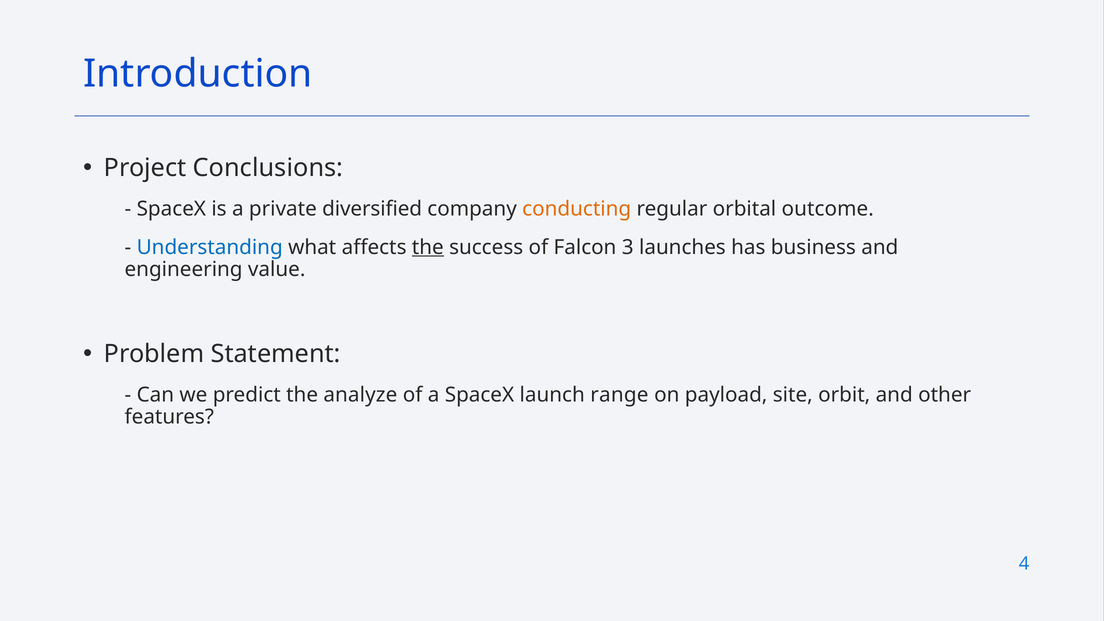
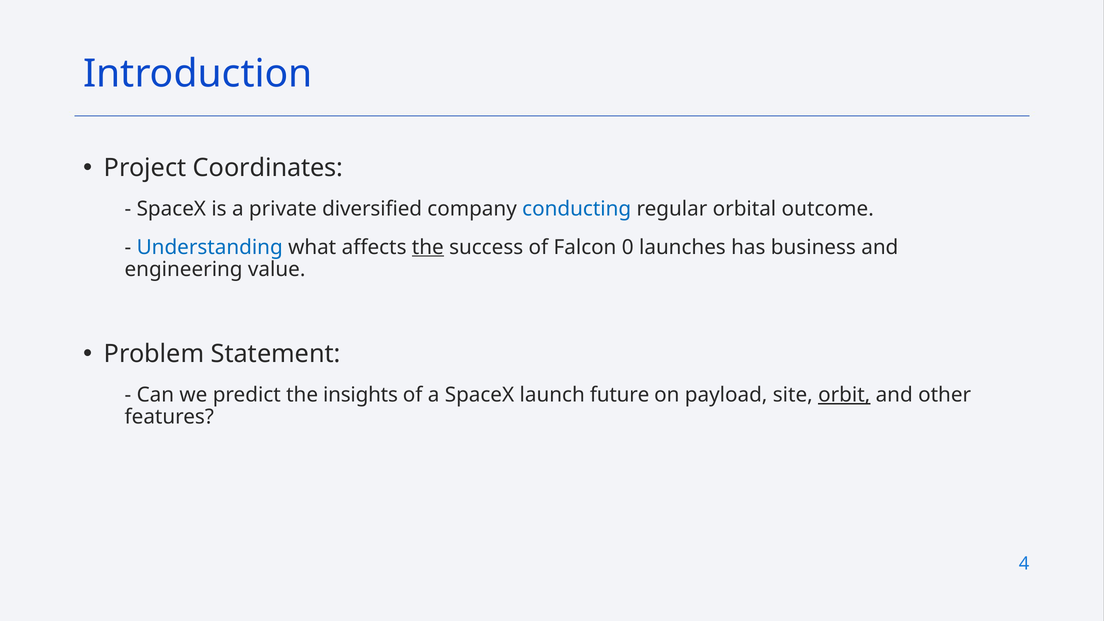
Conclusions: Conclusions -> Coordinates (268, 168)
conducting colour: orange -> blue (577, 209)
3: 3 -> 0 (628, 247)
analyze: analyze -> insights (360, 395)
range: range -> future (620, 395)
orbit underline: none -> present (844, 395)
